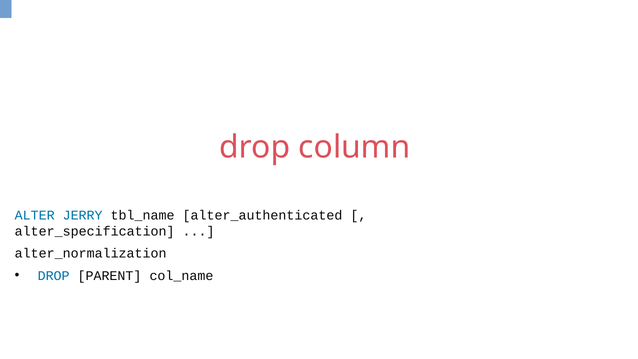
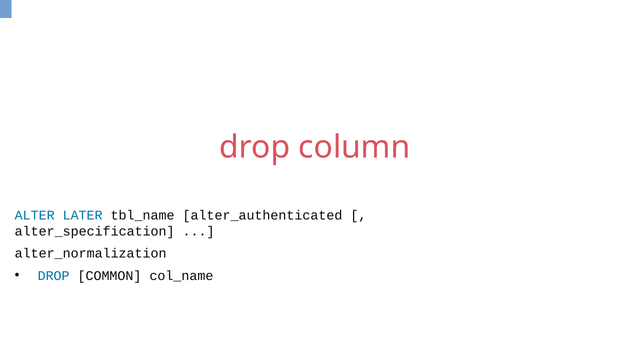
JERRY: JERRY -> LATER (83, 215)
PARENT: PARENT -> COMMON (109, 276)
